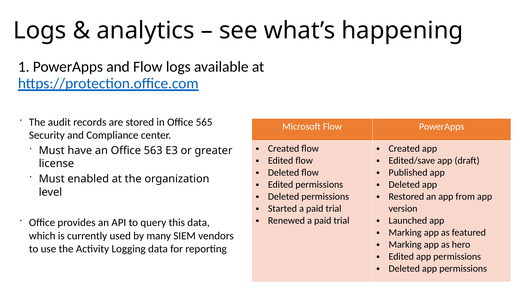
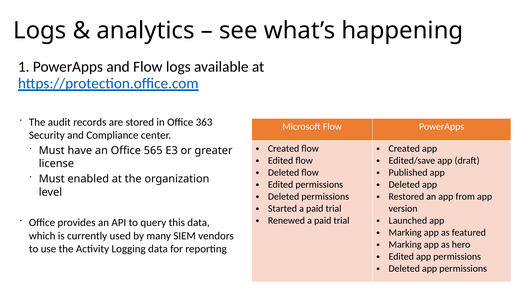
565: 565 -> 363 (204, 122)
563: 563 -> 565 (153, 150)
